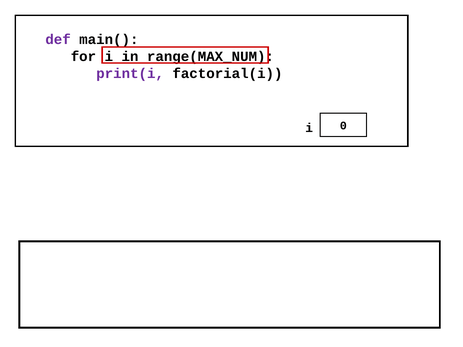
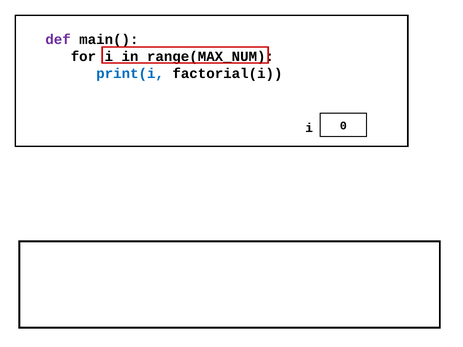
print(i colour: purple -> blue (130, 73)
